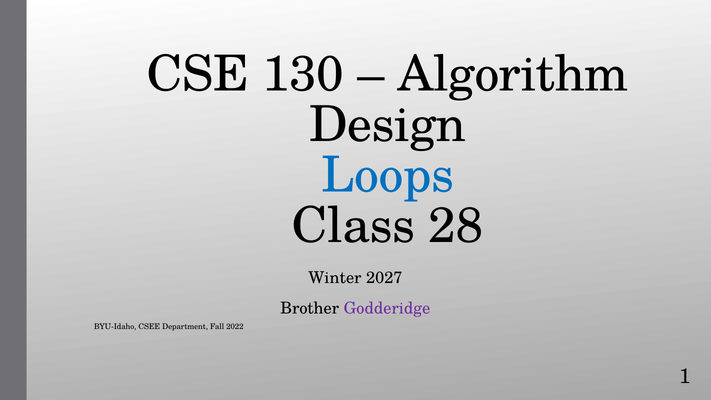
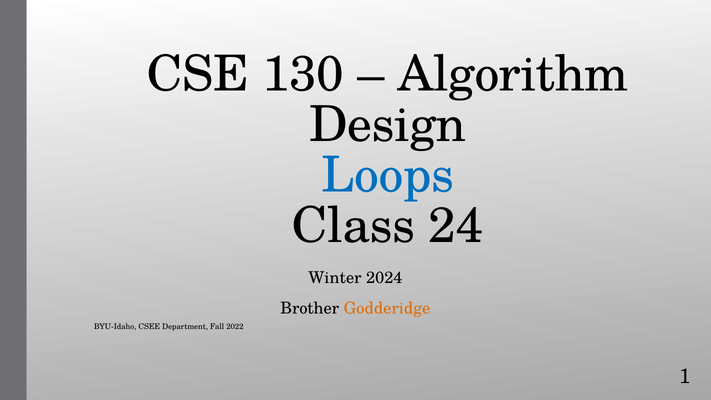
28: 28 -> 24 (456, 226)
2027: 2027 -> 2024 (384, 278)
Godderidge colour: purple -> orange (387, 308)
